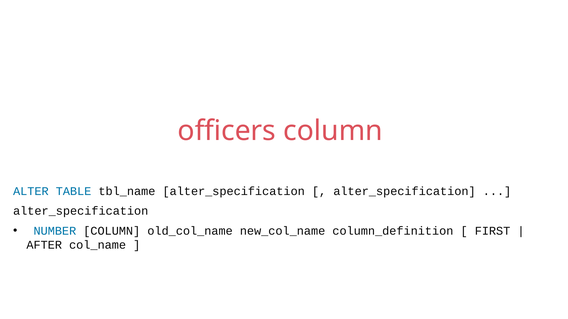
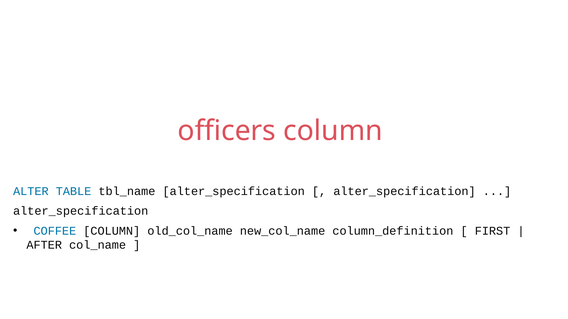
NUMBER: NUMBER -> COFFEE (55, 231)
